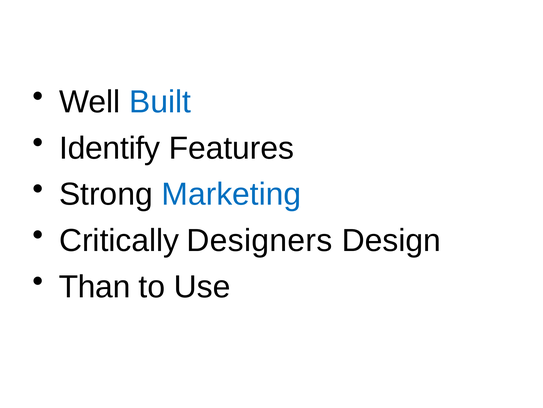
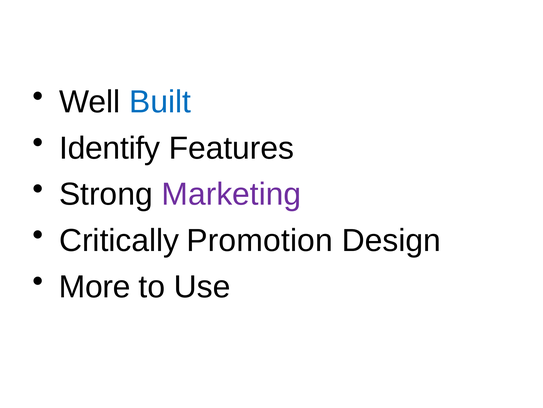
Marketing colour: blue -> purple (231, 194)
Designers: Designers -> Promotion (260, 240)
Than: Than -> More (95, 286)
